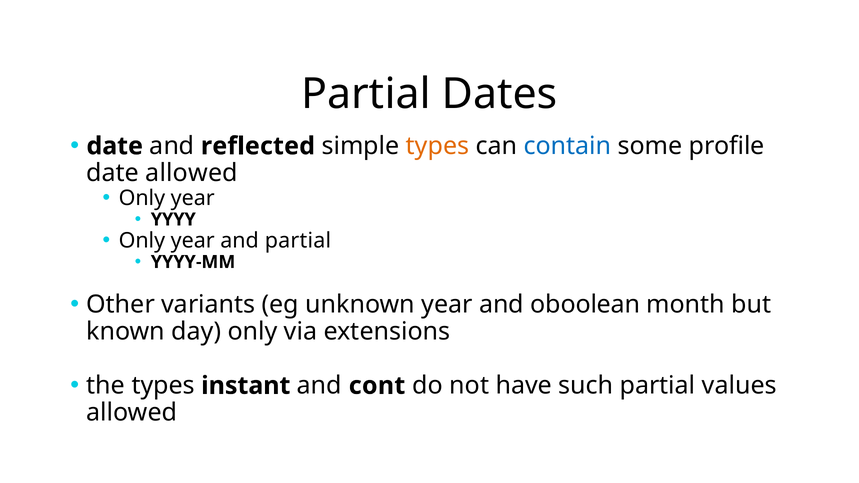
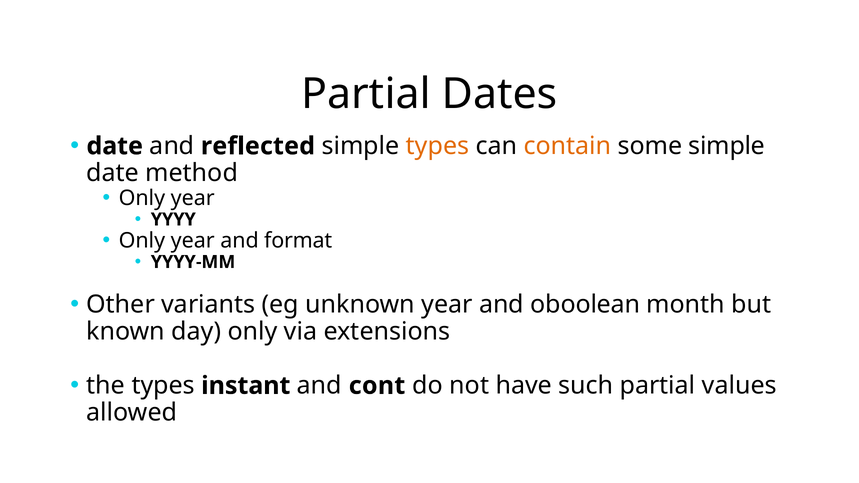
contain colour: blue -> orange (567, 146)
some profile: profile -> simple (727, 146)
date allowed: allowed -> method (192, 173)
and partial: partial -> format (298, 241)
